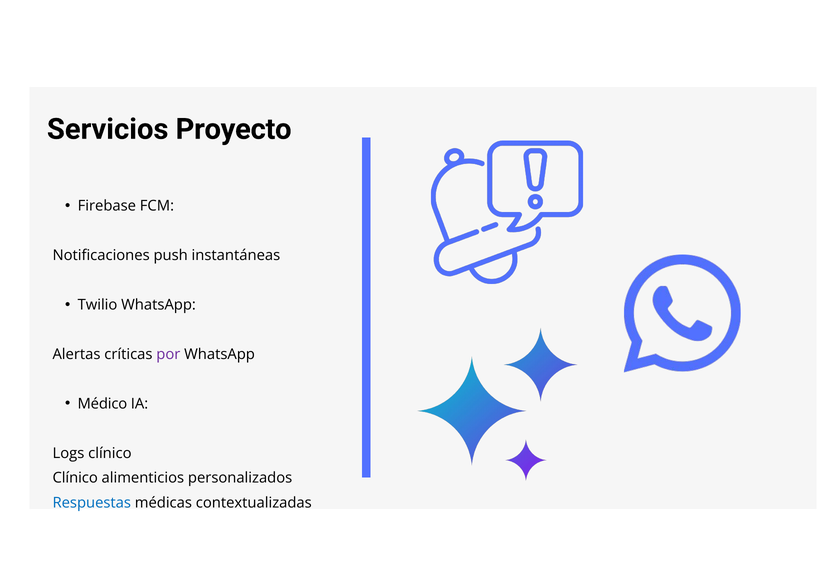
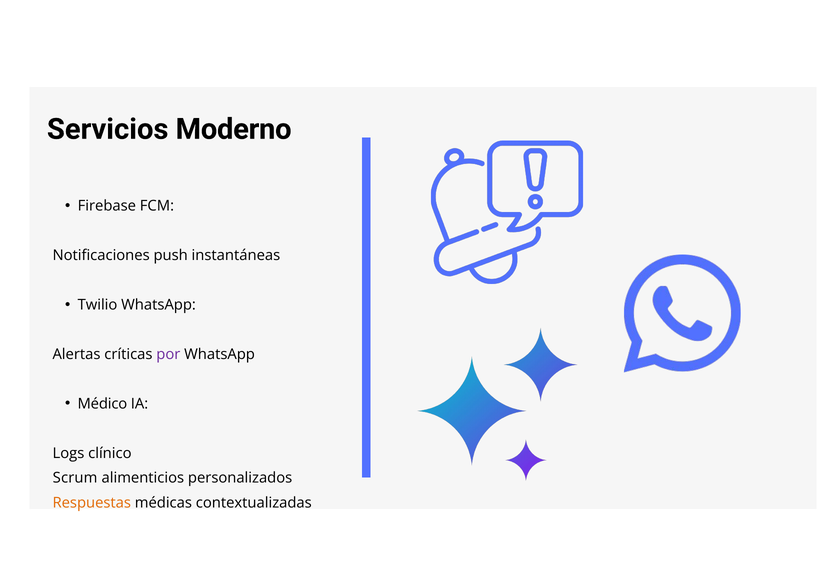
Proyecto: Proyecto -> Moderno (234, 129)
Clínico: Clínico -> Scrum (75, 478)
Respuestas colour: blue -> orange (92, 503)
